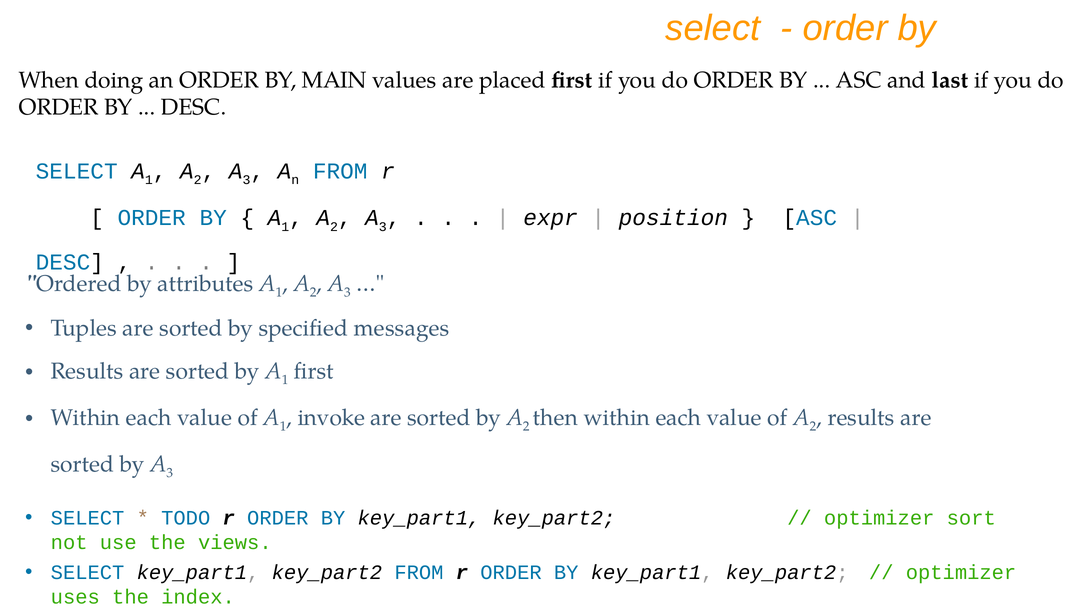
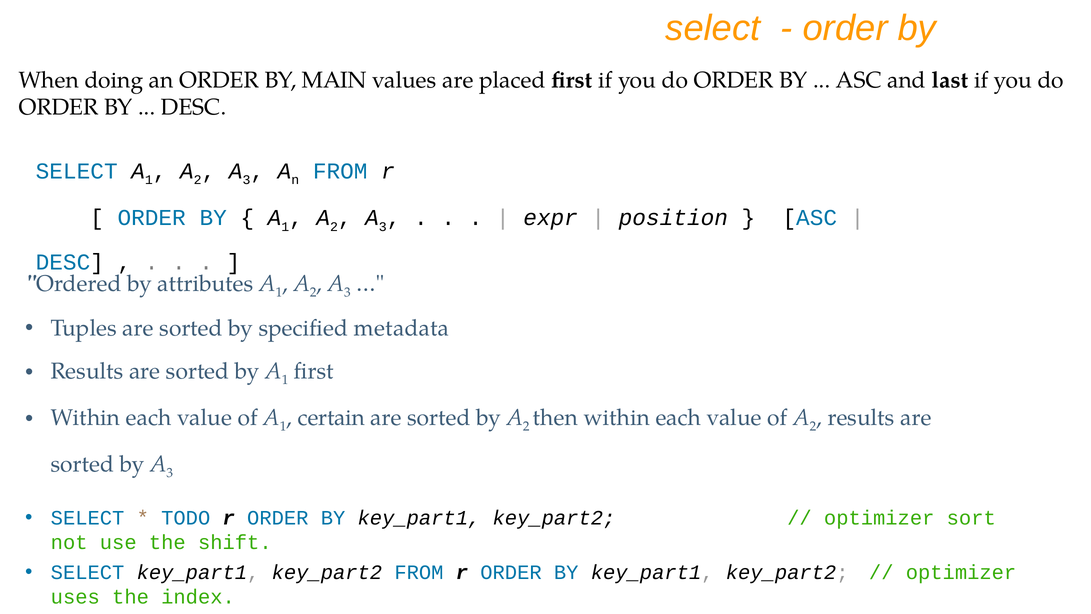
messages: messages -> metadata (402, 328)
invoke: invoke -> certain (331, 418)
views: views -> shift (235, 542)
